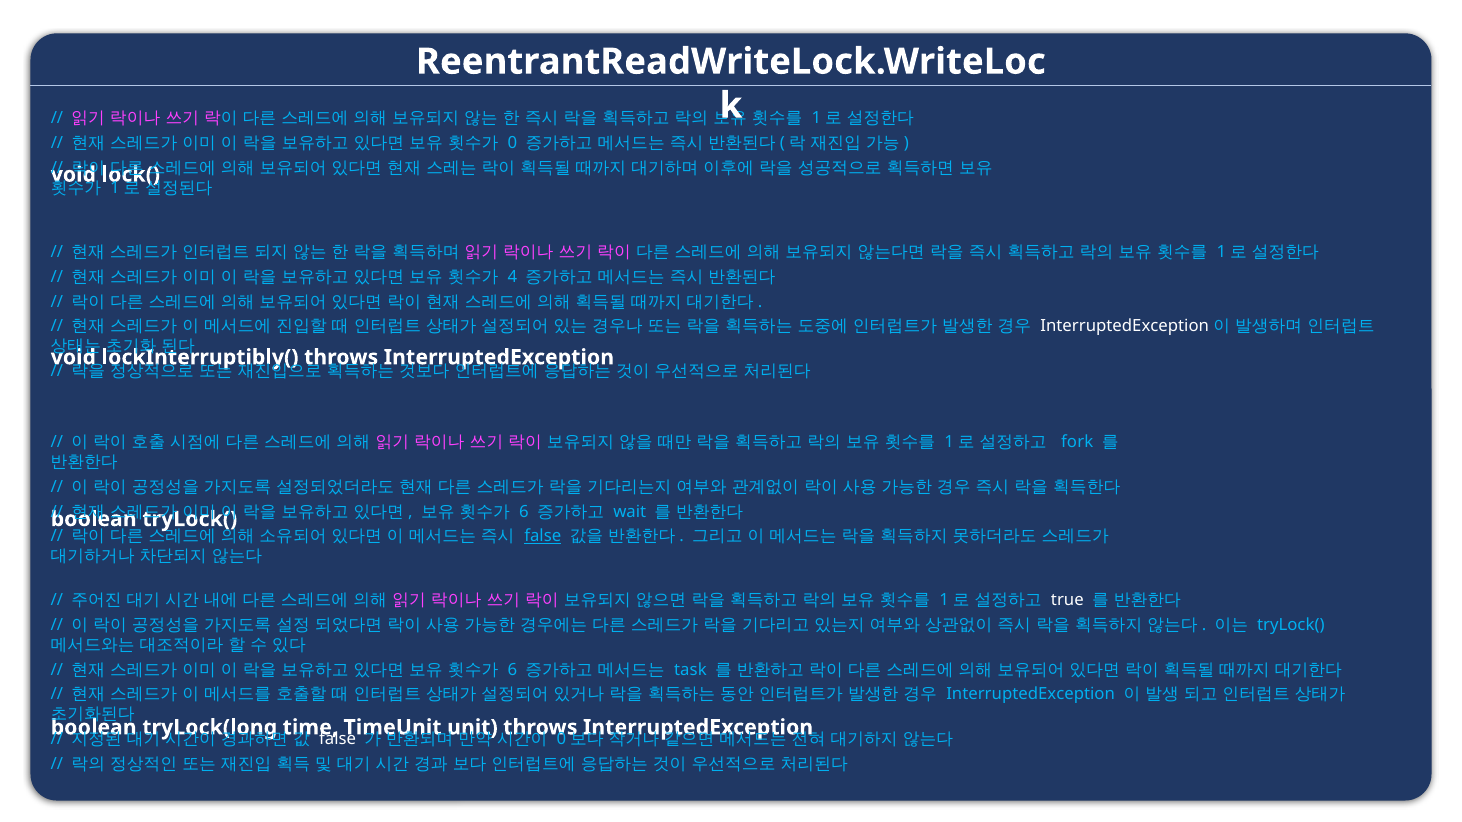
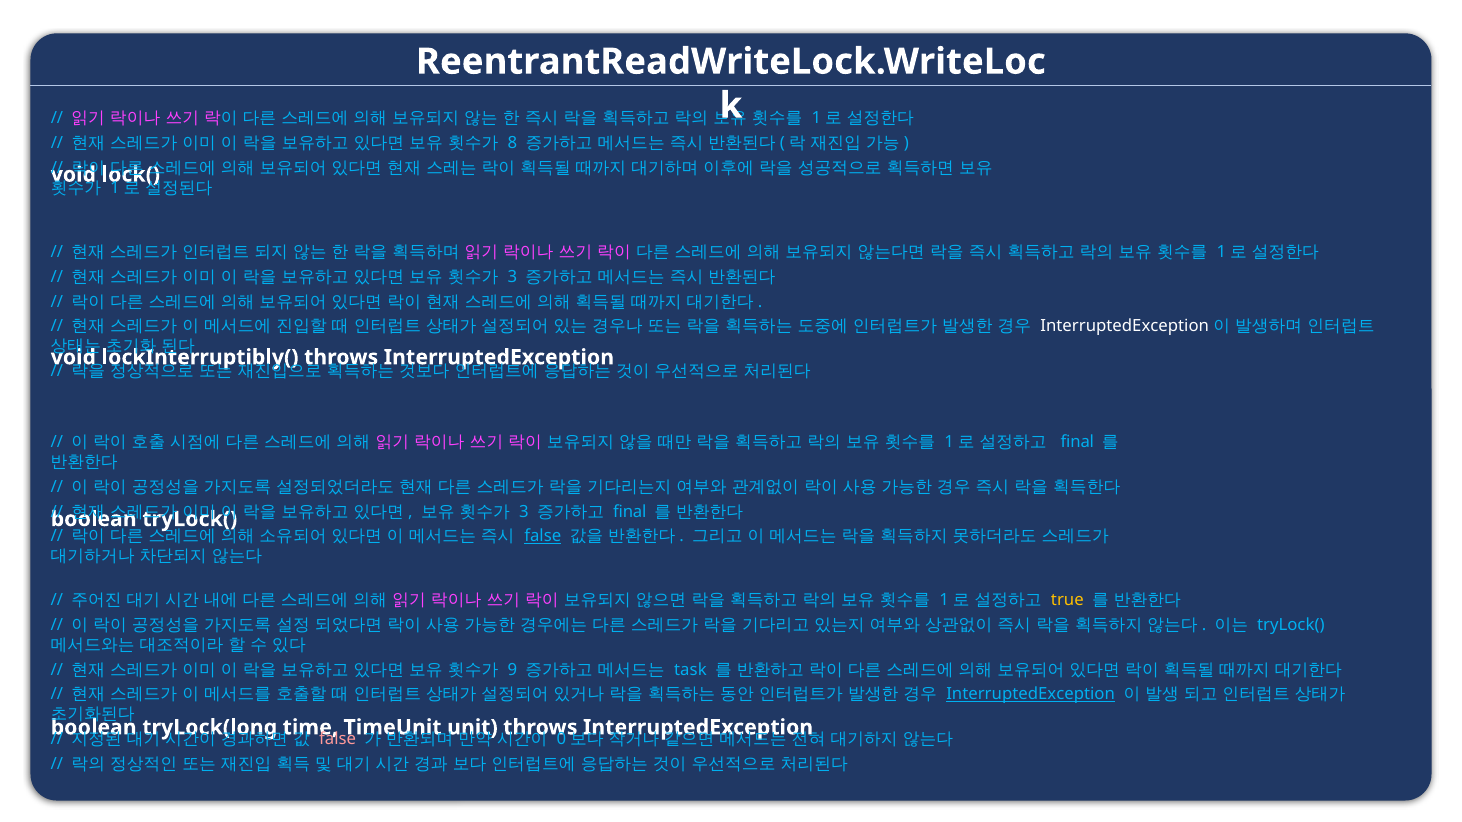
0: 0 -> 8 (512, 143)
4: 4 -> 3 (512, 277)
fork: fork -> final (1077, 442)
6: 6 -> 3 (524, 512)
wait: wait -> final (630, 512)
true colour: white -> yellow (1067, 600)
6: 6 -> 9 (512, 670)
InterruptedException underline: none -> present (1031, 695)
false colour: white -> pink (338, 739)
